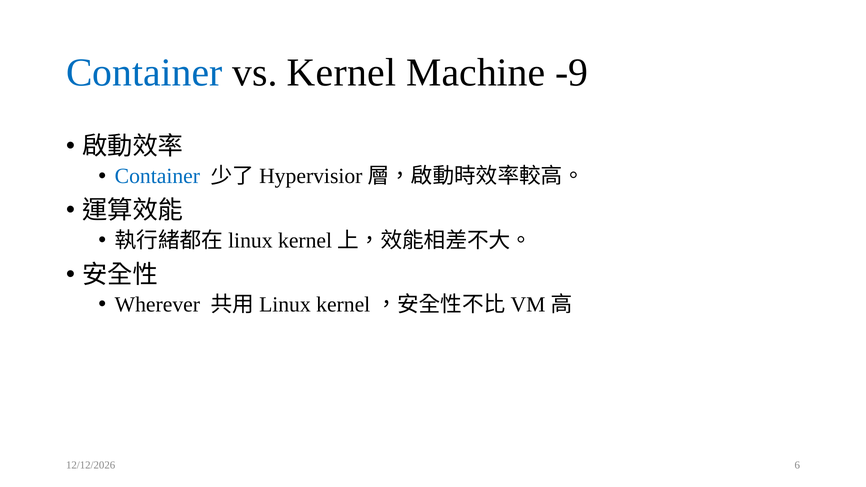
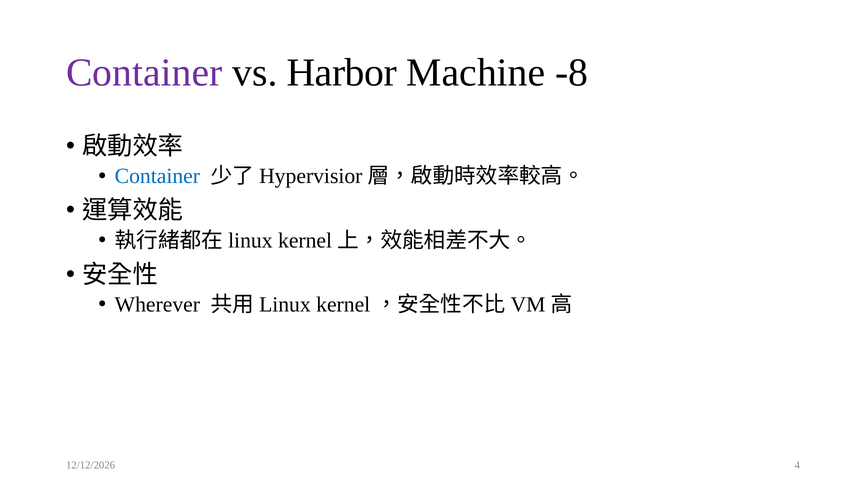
Container colour: blue -> purple (144, 73)
Kernel: Kernel -> Harbor (342, 73)
-9: -9 -> -8 (572, 73)
6: 6 -> 4 (797, 465)
